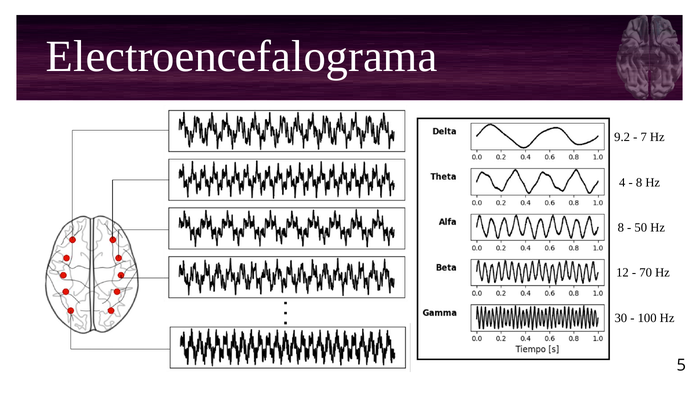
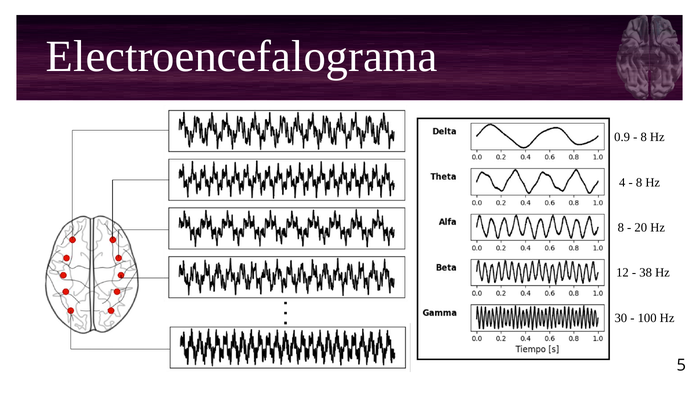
9.2: 9.2 -> 0.9 (622, 137)
7: 7 -> 8 (644, 137)
50: 50 -> 20 (641, 228)
70: 70 -> 38 (646, 273)
